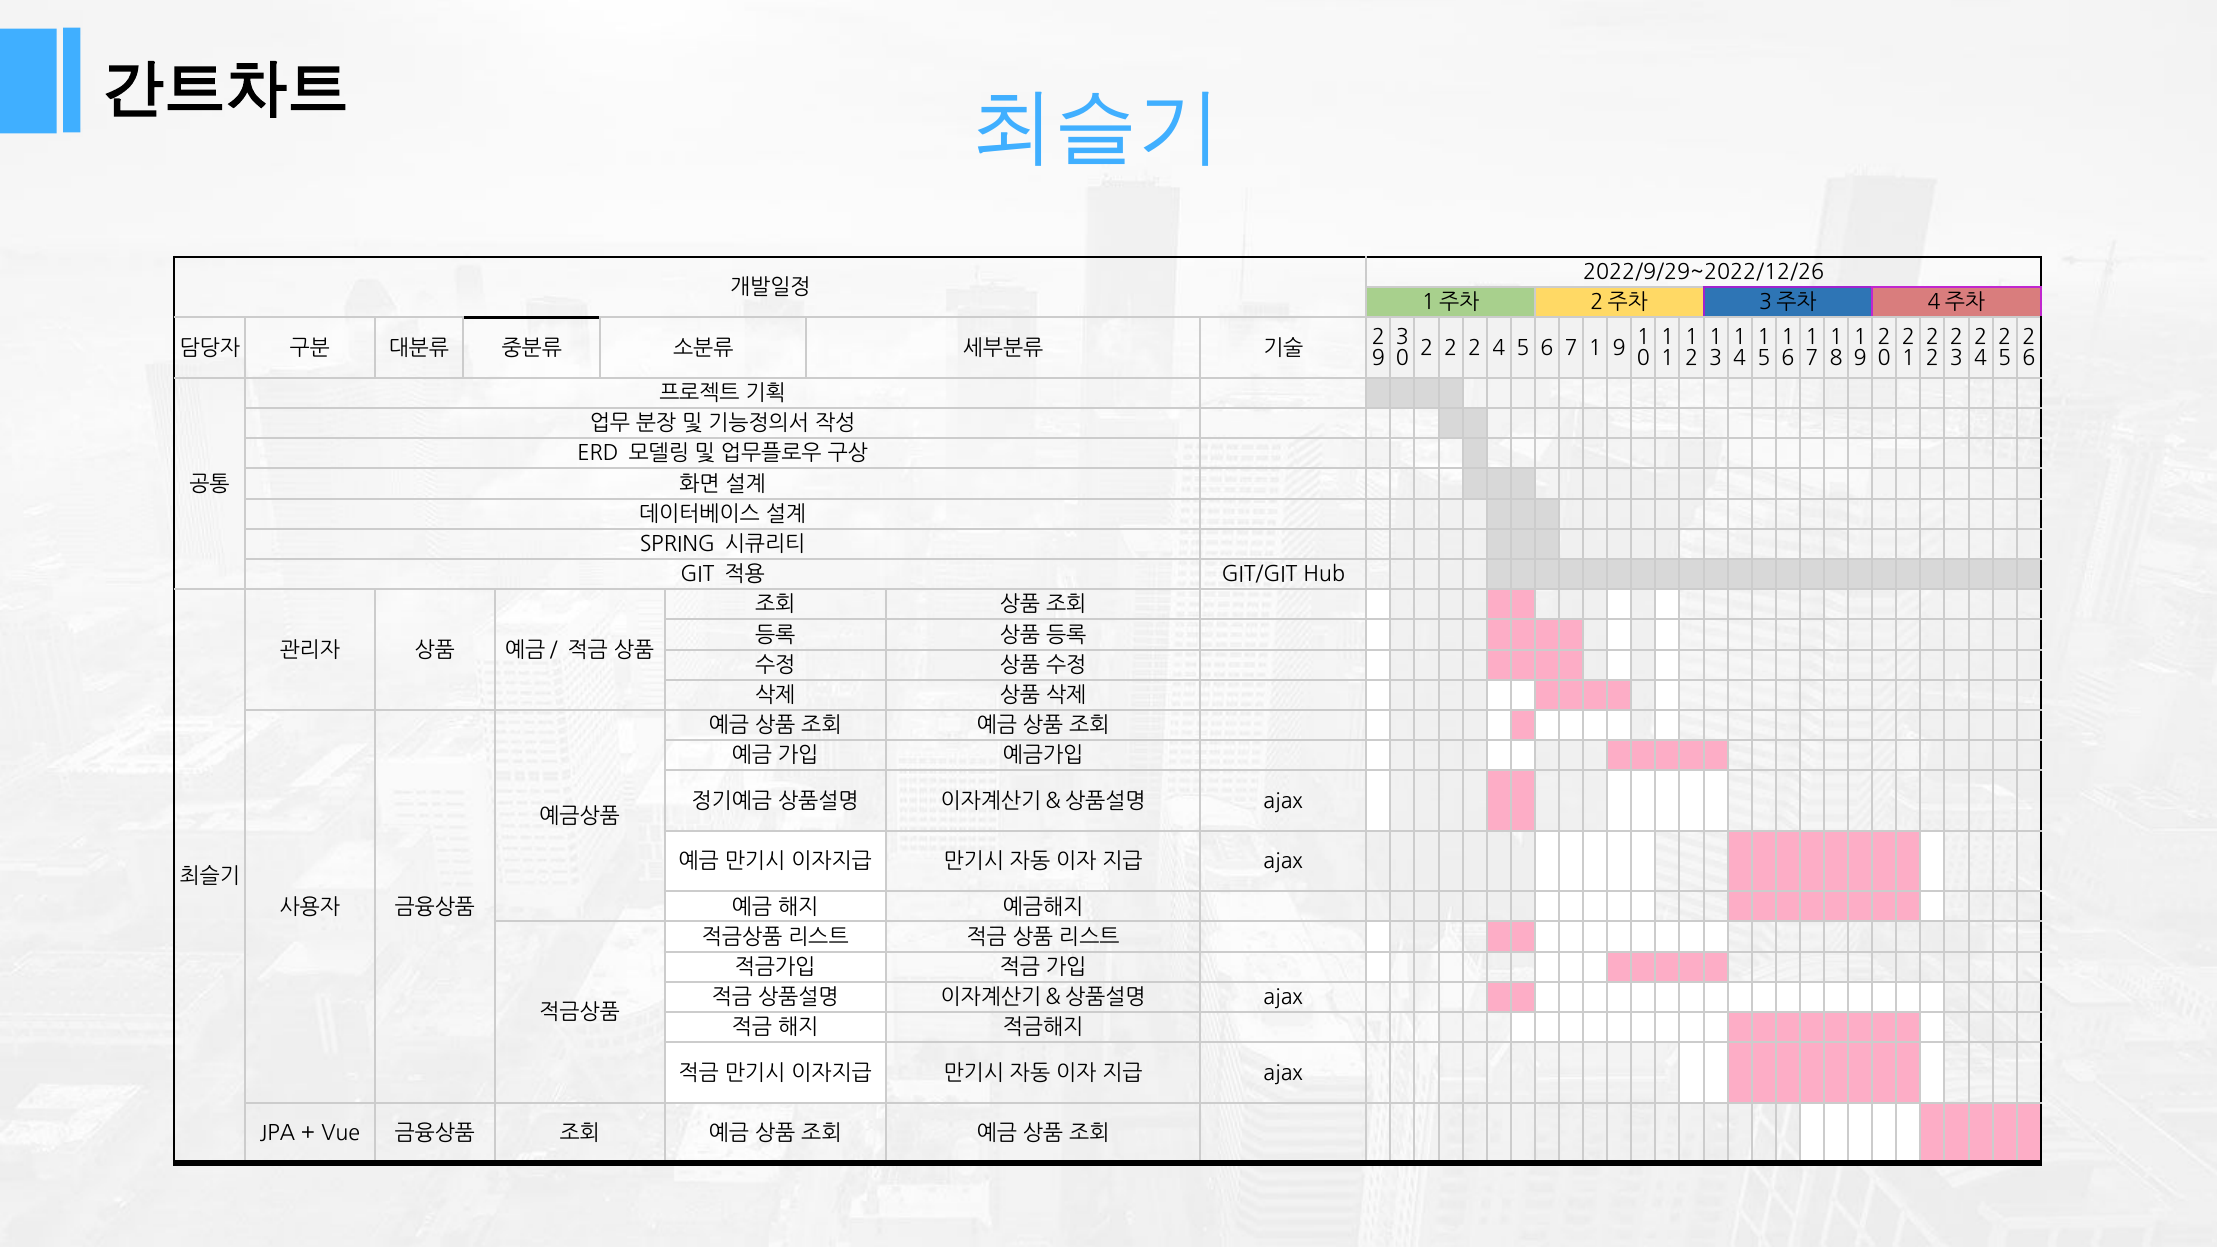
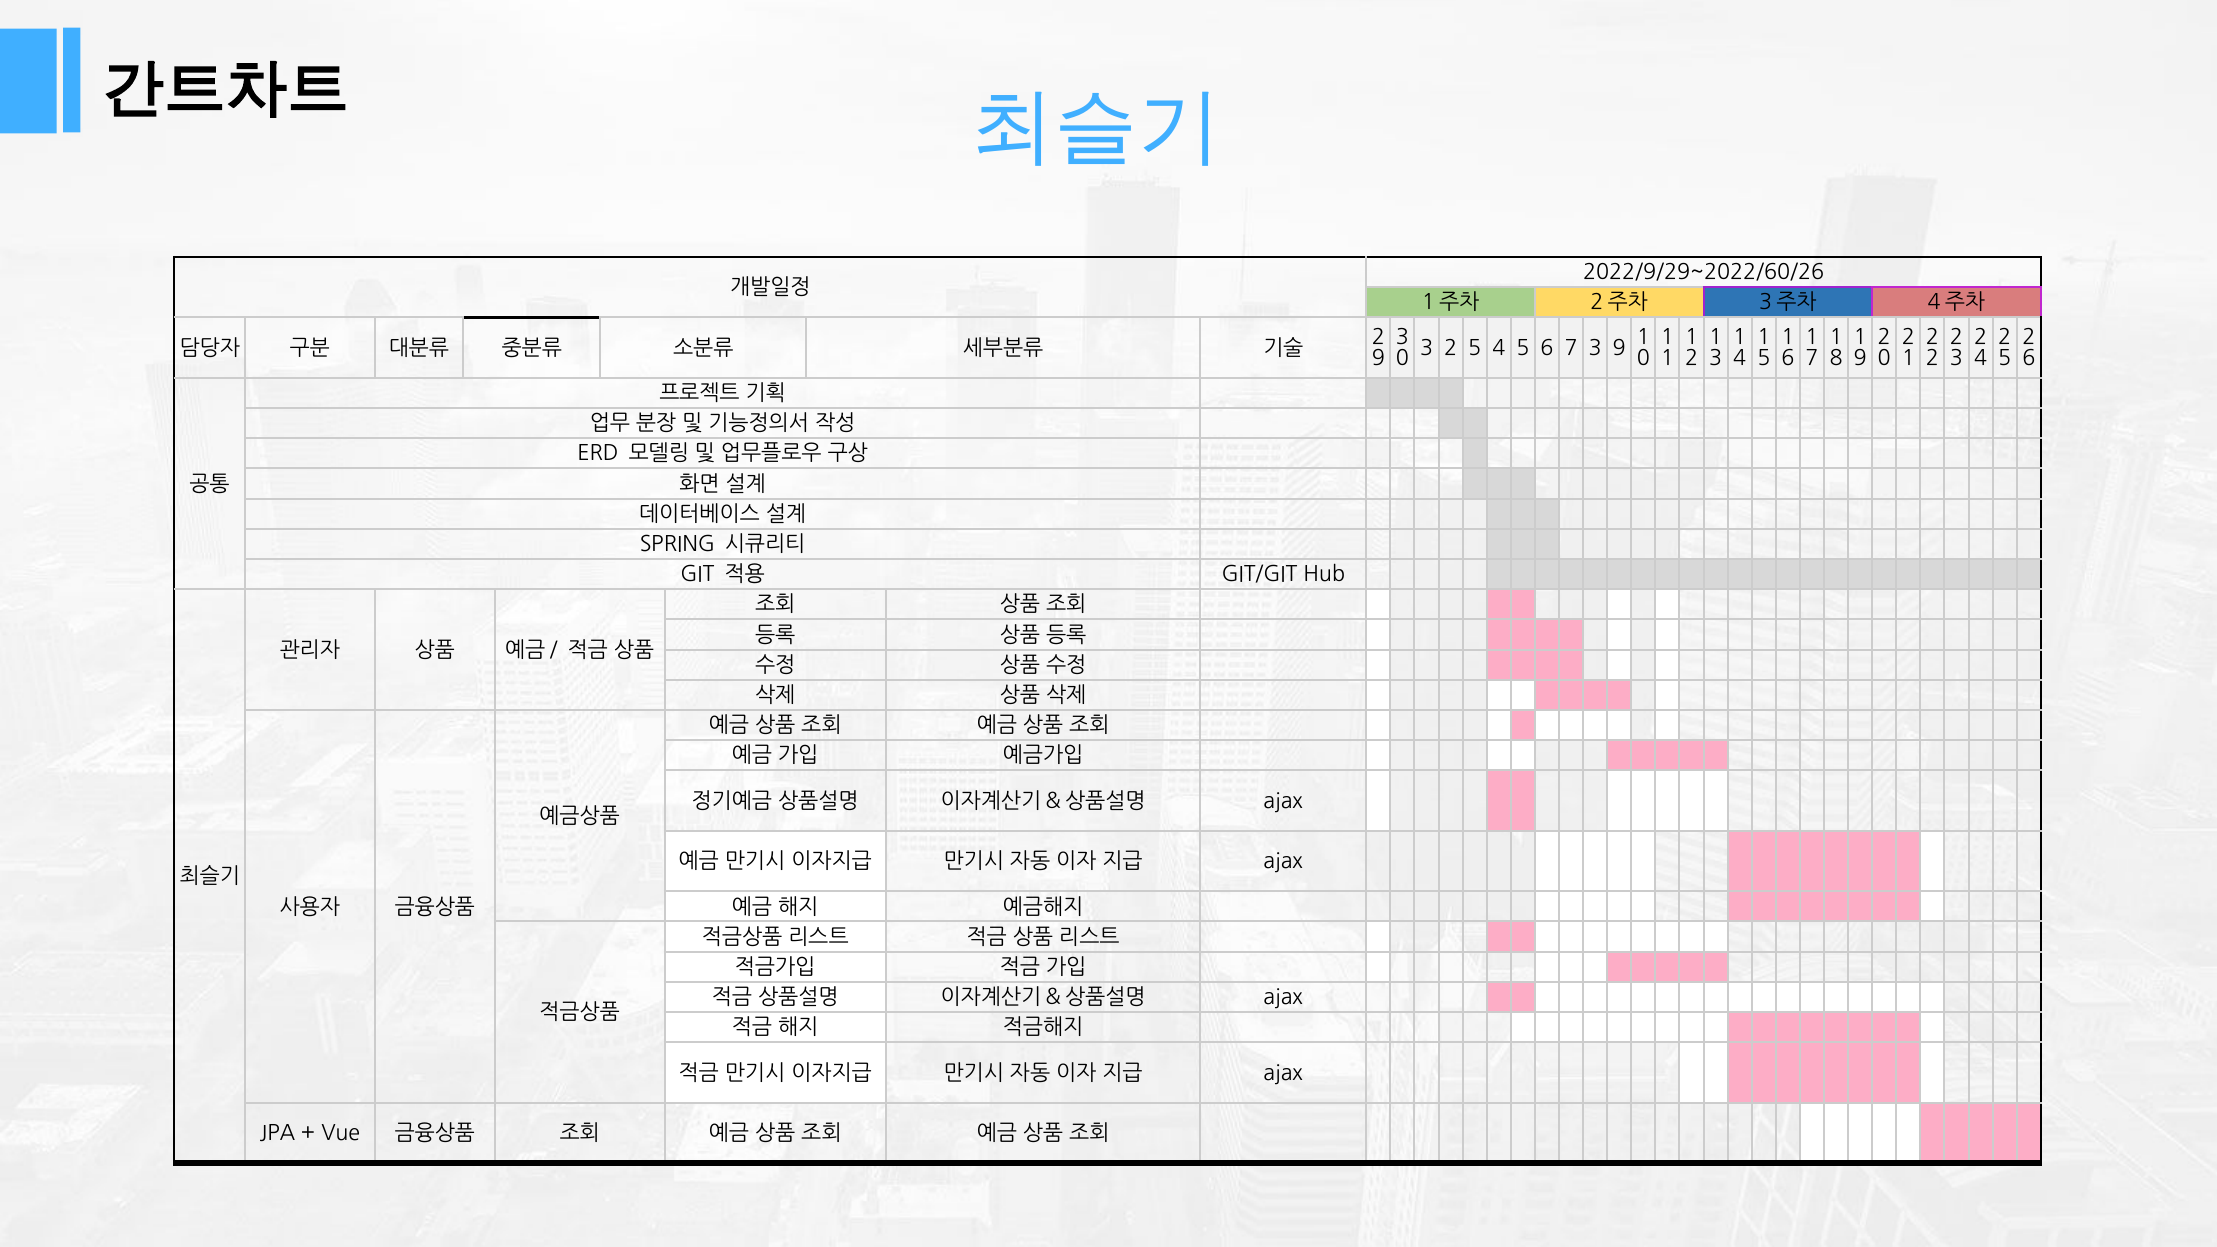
2022/9/29~2022/12/26: 2022/9/29~2022/12/26 -> 2022/9/29~2022/60/26 (1704, 273)
2: 2 -> 3 (1427, 348)
2: 2 -> 5 (1475, 348)
6 7 1: 1 -> 3 (1595, 348)
